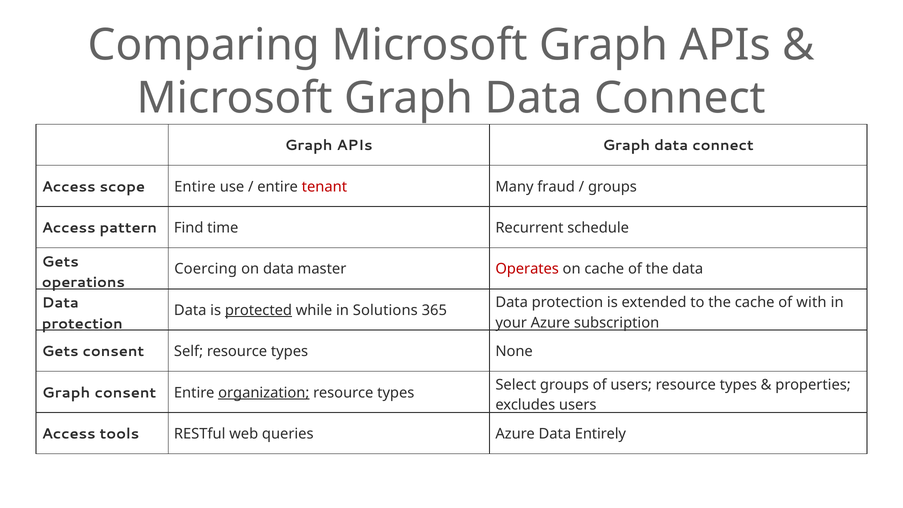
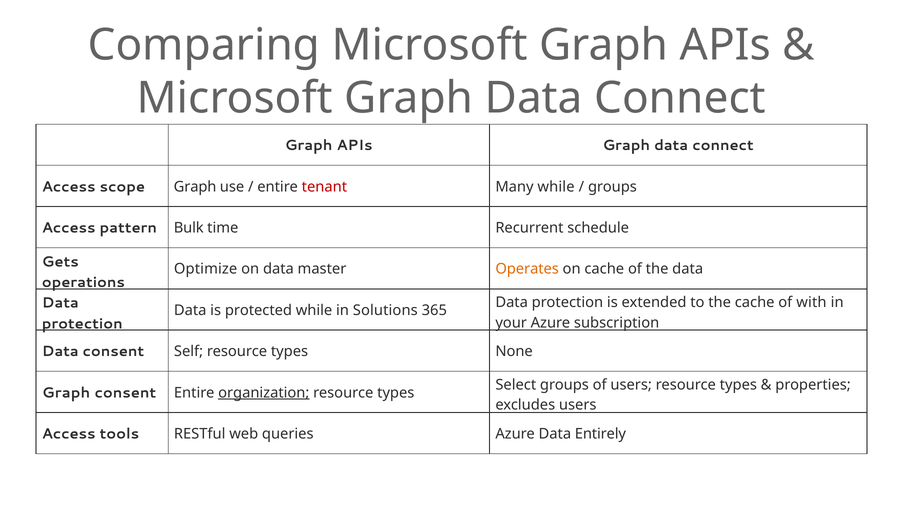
scope Entire: Entire -> Graph (195, 187)
Many fraud: fraud -> while (556, 187)
Find: Find -> Bulk (189, 228)
Coercing: Coercing -> Optimize (206, 269)
Operates colour: red -> orange (527, 269)
protected underline: present -> none (258, 310)
Gets: Gets -> Data (60, 351)
